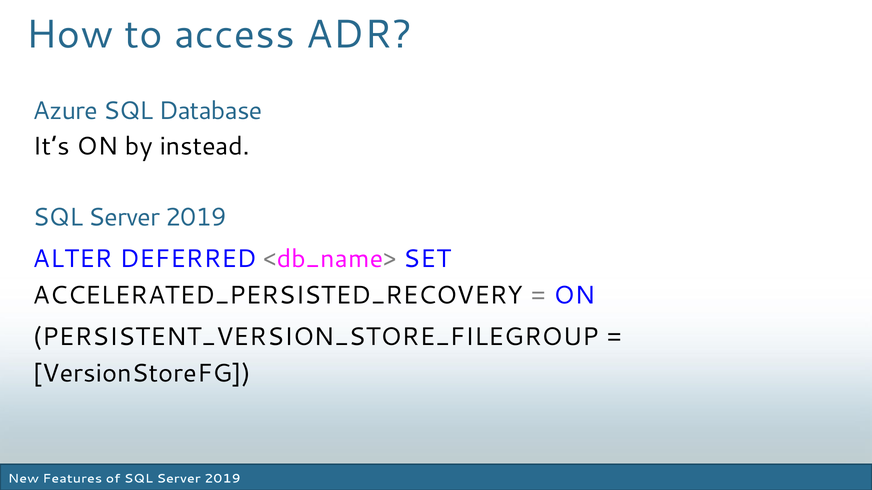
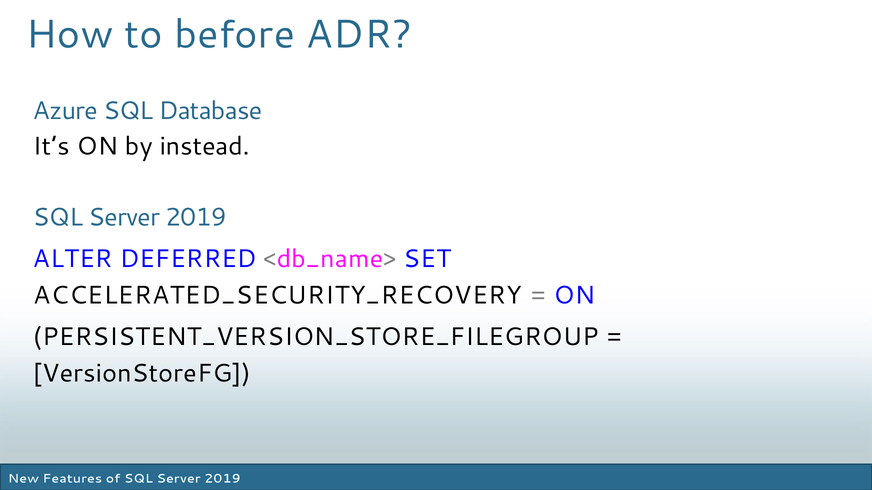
access: access -> before (235, 35)
ACCELERATED_PERSISTED_RECOVERY: ACCELERATED_PERSISTED_RECOVERY -> ACCELERATED_SECURITY_RECOVERY (278, 296)
